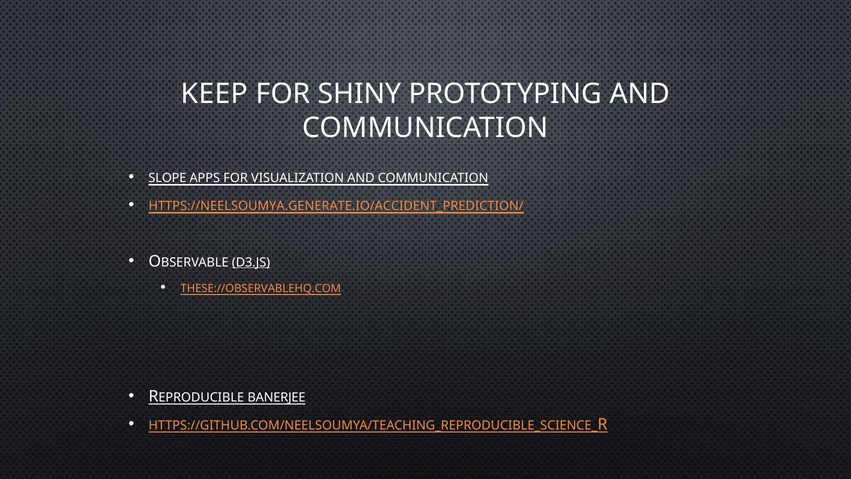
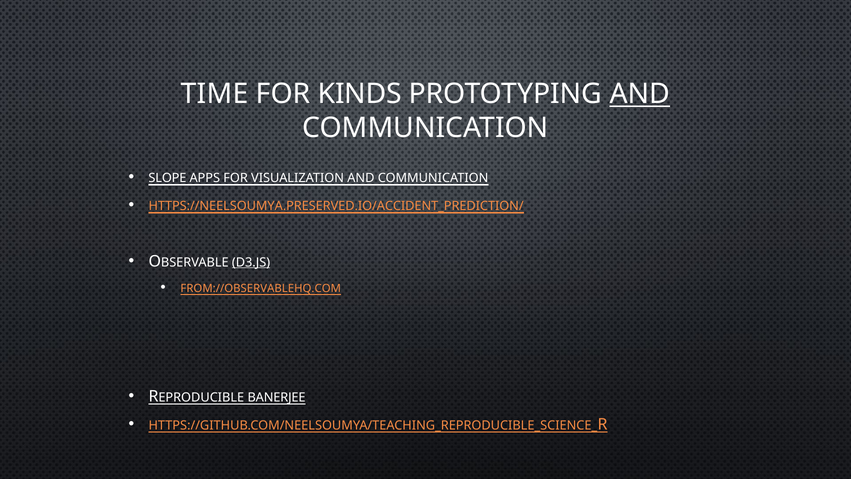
KEEP: KEEP -> TIME (214, 94)
SHINY: SHINY -> KINDS (360, 94)
AND underline: none -> present (640, 94)
HTTPS://NEELSOUMYA.GENERATE.IO/ACCIDENT_PREDICTION/: HTTPS://NEELSOUMYA.GENERATE.IO/ACCIDENT_PREDICTION/ -> HTTPS://NEELSOUMYA.PRESERVED.IO/ACCIDENT_PREDICTION/ (336, 206)
THESE://OBSERVABLEHQ.COM: THESE://OBSERVABLEHQ.COM -> FROM://OBSERVABLEHQ.COM (261, 288)
